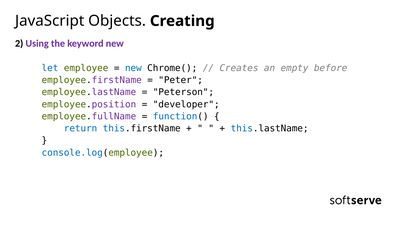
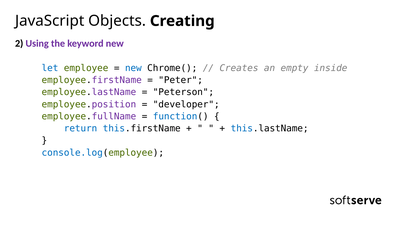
before: before -> inside (331, 68)
